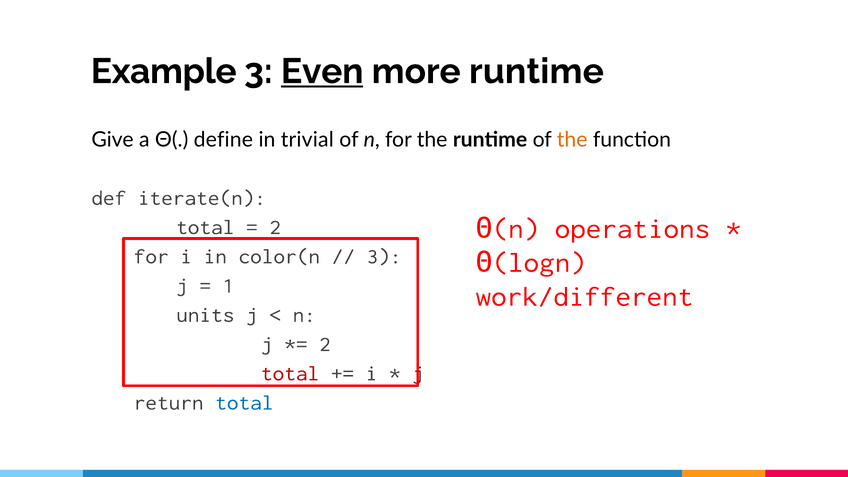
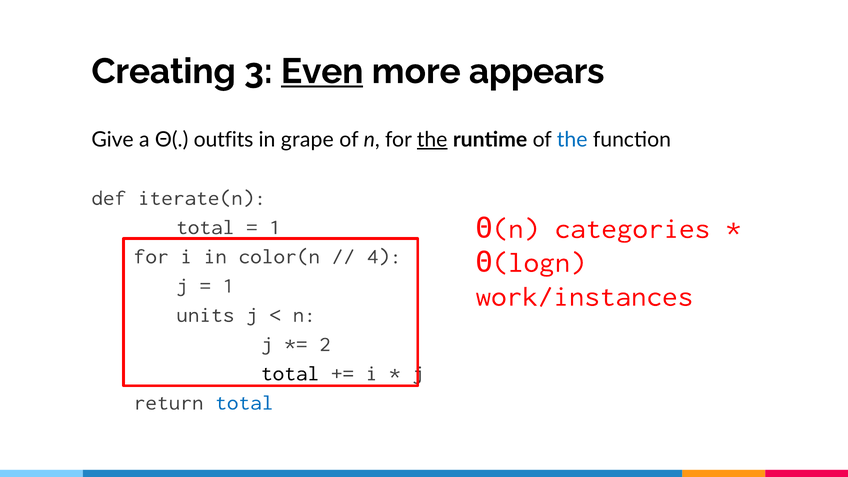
Example: Example -> Creating (164, 71)
more runtime: runtime -> appears (537, 71)
define: define -> outfits (224, 140)
trivial: trivial -> grape (307, 140)
the underline: none -> present (432, 140)
the colour: orange -> blue (572, 140)
operations: operations -> categories (632, 229)
2: 2 -> 1 (275, 227)
3: 3 -> 4 (384, 256)
work/different: work/different -> work/instances (584, 296)
total colour: red -> black (290, 373)
